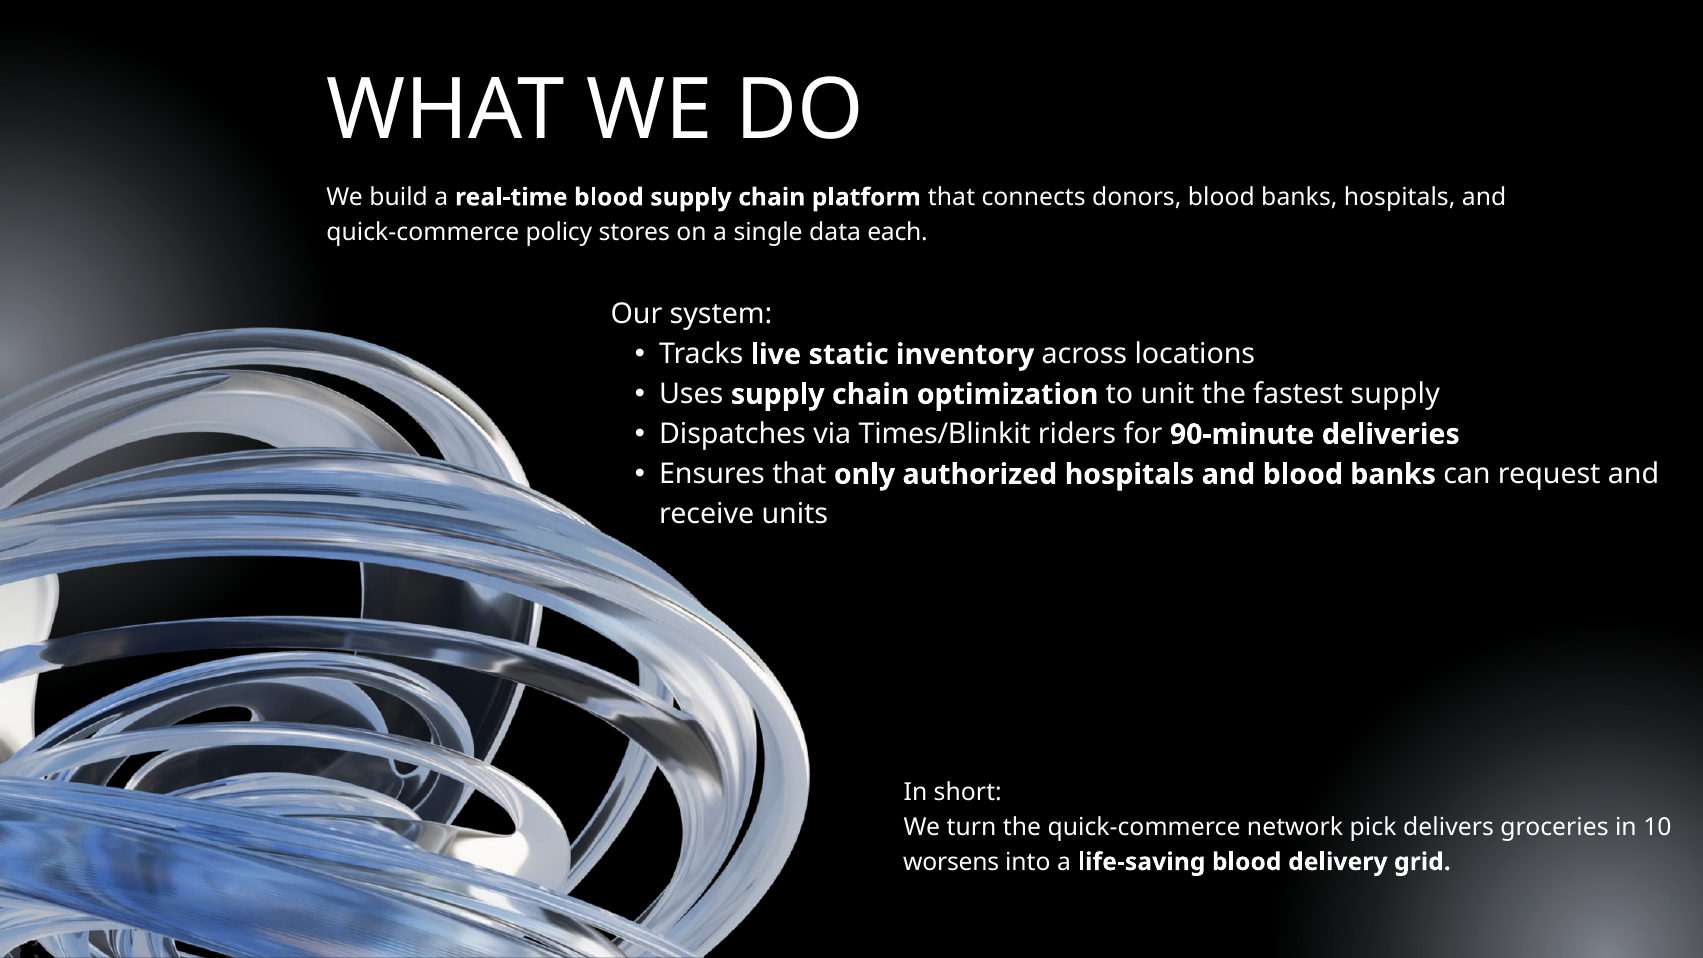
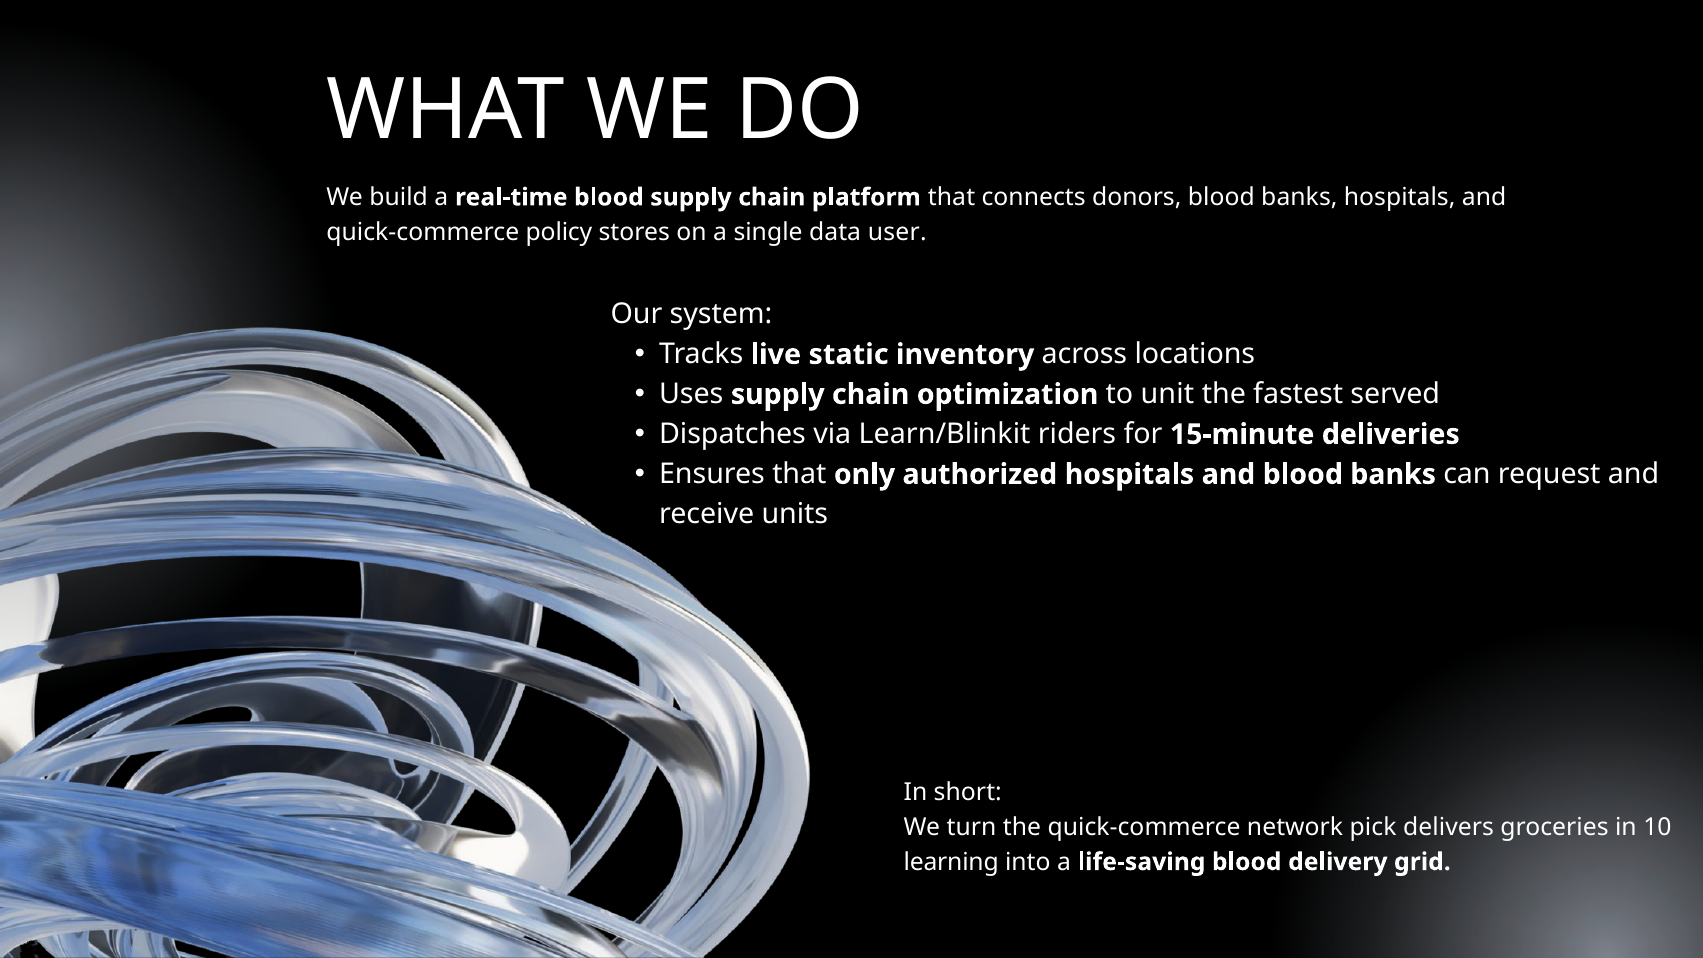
each: each -> user (897, 232)
fastest supply: supply -> served (1395, 394)
Times/Blinkit: Times/Blinkit -> Learn/Blinkit (945, 434)
90‑minute: 90‑minute -> 15‑minute (1242, 434)
worsens: worsens -> learning (951, 862)
